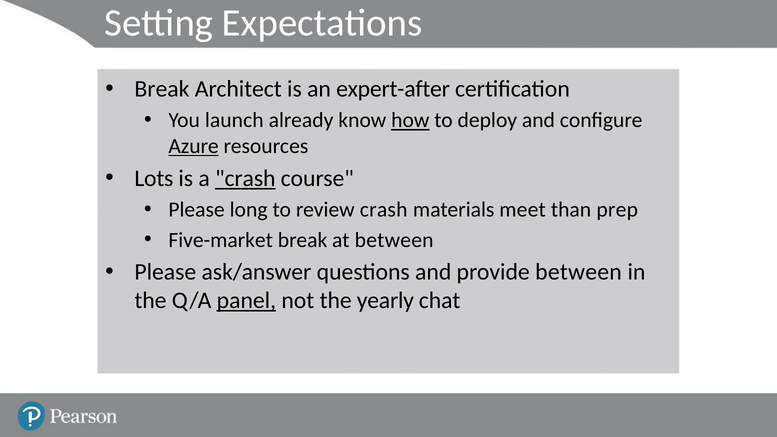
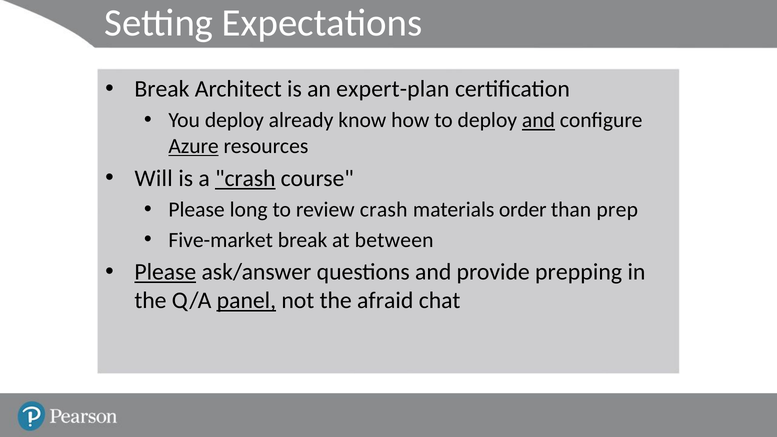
expert-after: expert-after -> expert-plan (393, 89)
You launch: launch -> deploy (234, 120)
how underline: present -> none (410, 120)
and underline: none -> present (538, 120)
Lots: Lots -> Will (154, 178)
meet: meet -> order (523, 210)
Please underline: none -> present (165, 272)
provide between: between -> prepping (579, 272)
yearly: yearly -> afraid (385, 301)
